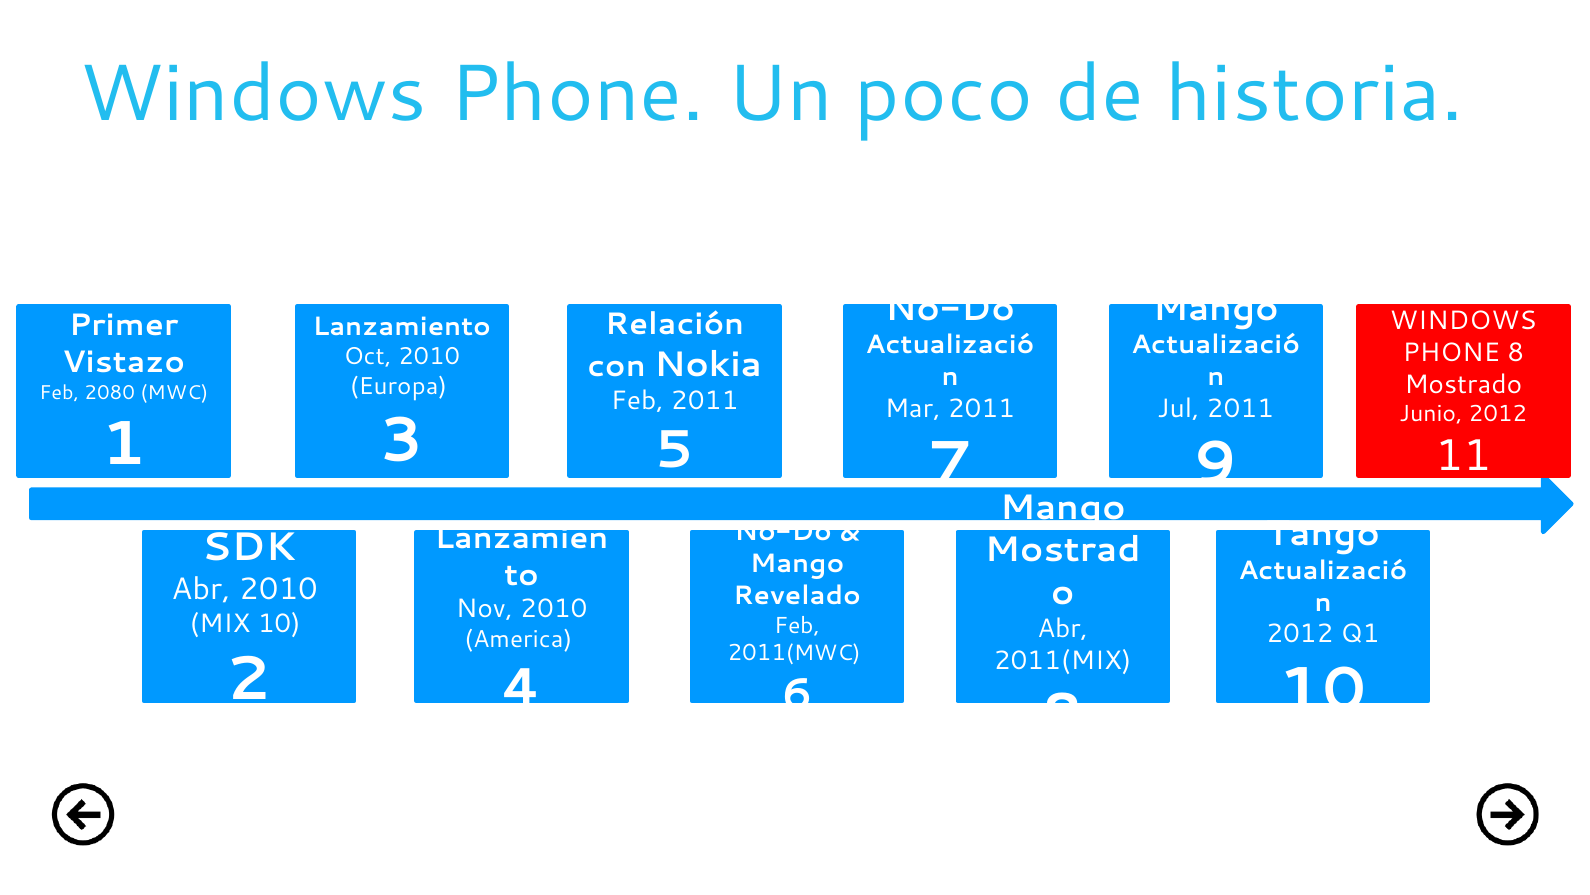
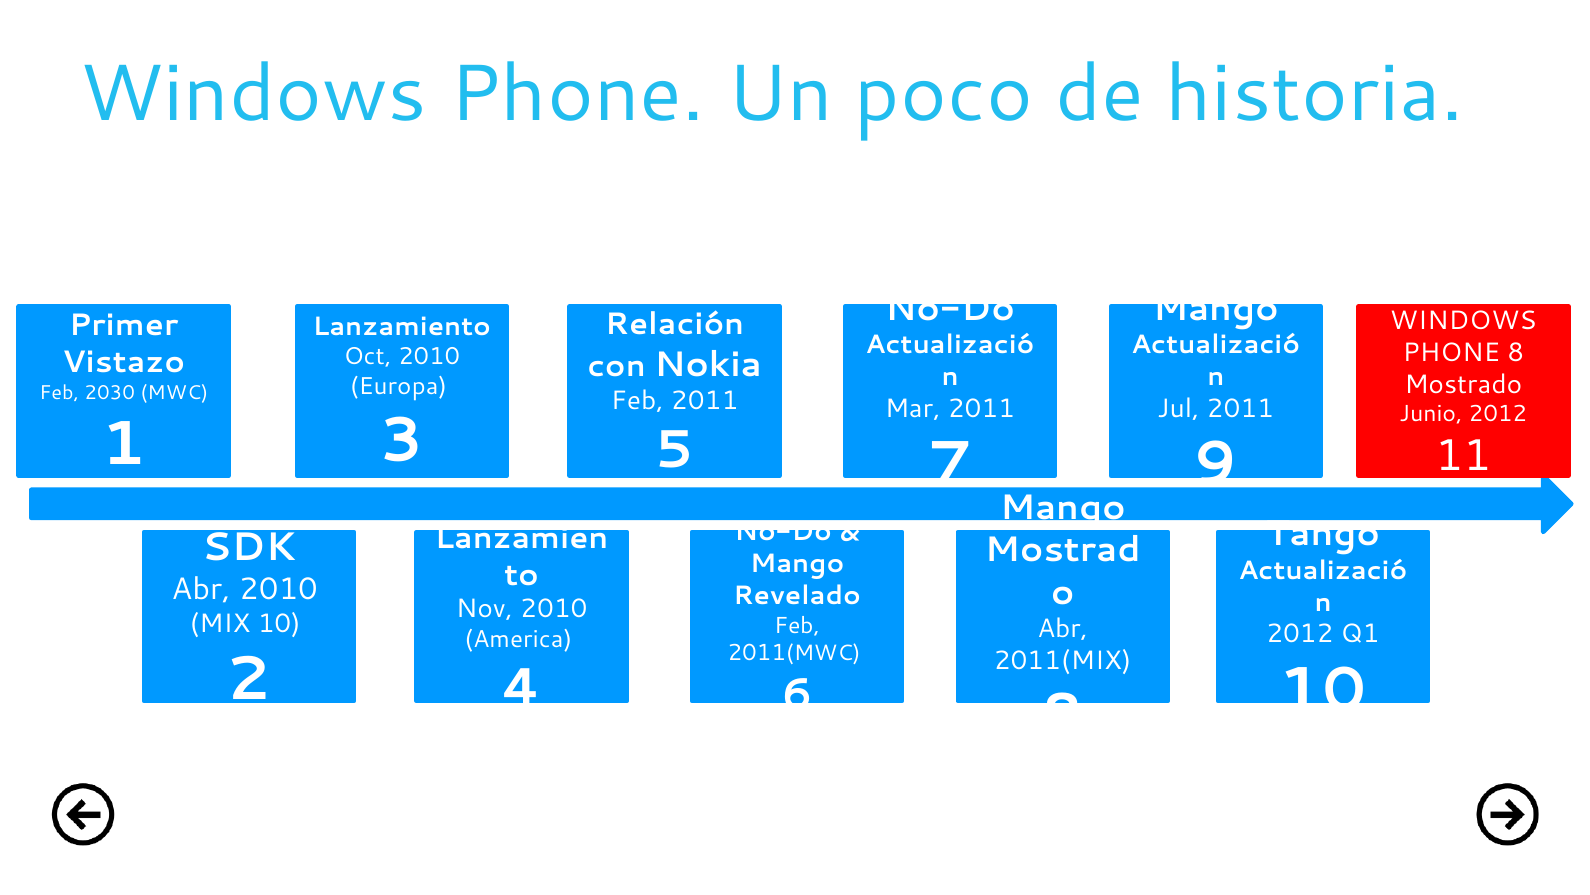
2080: 2080 -> 2030 (110, 392)
